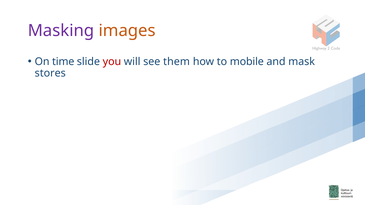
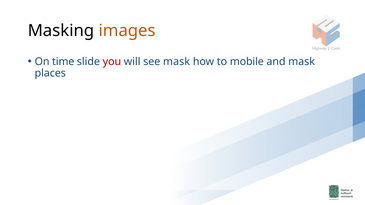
Masking colour: purple -> black (61, 31)
see them: them -> mask (177, 62)
stores: stores -> places (50, 73)
